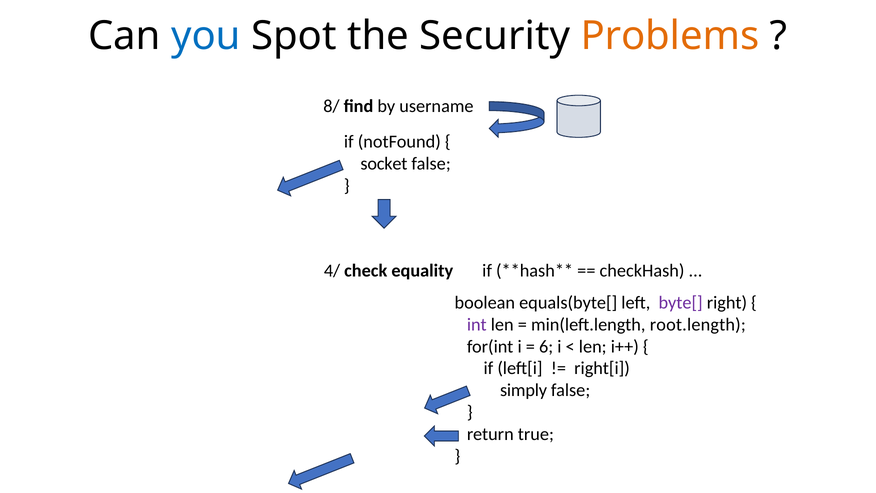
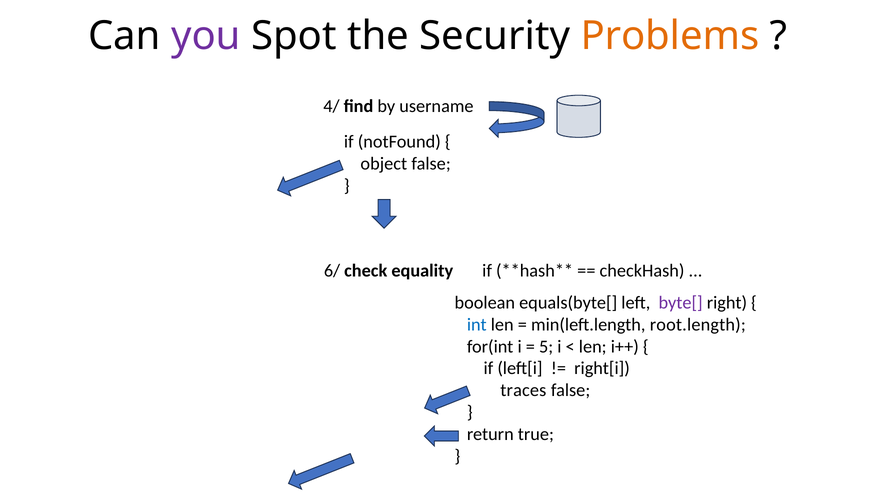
you colour: blue -> purple (206, 36)
8/: 8/ -> 4/ (331, 106)
socket: socket -> object (384, 164)
4/: 4/ -> 6/ (332, 270)
int colour: purple -> blue (477, 324)
6: 6 -> 5 (546, 346)
simply: simply -> traces (523, 390)
